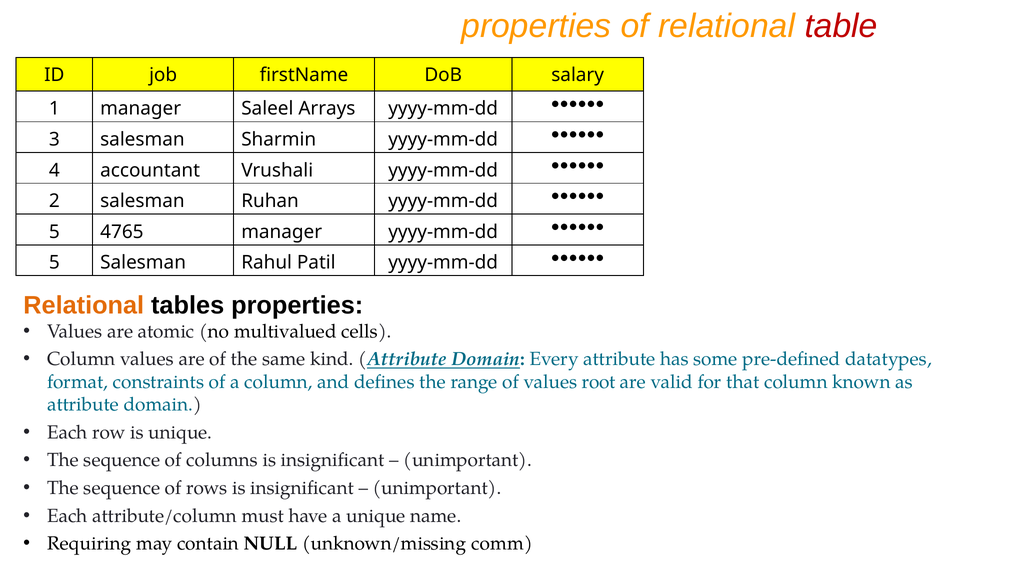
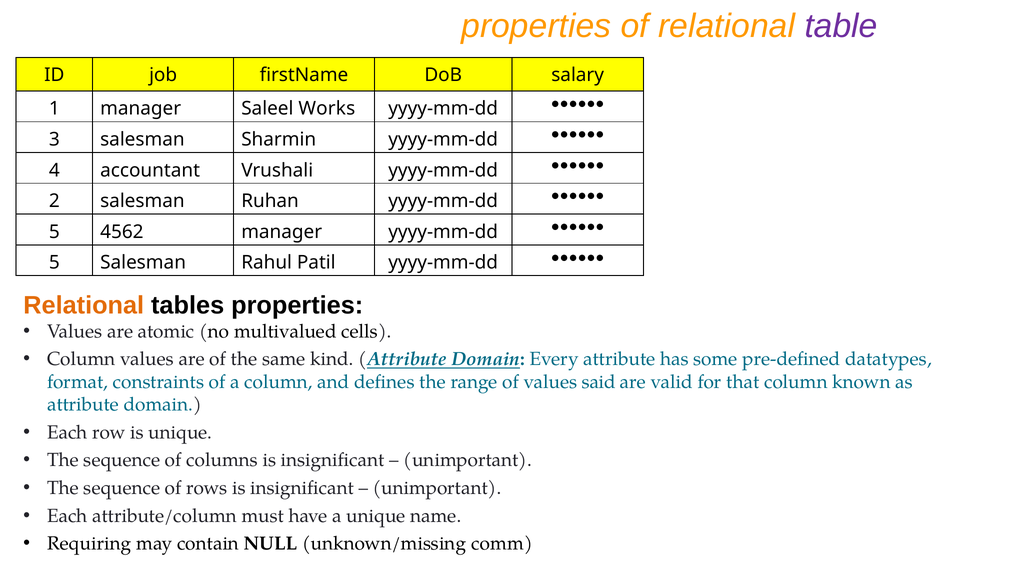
table colour: red -> purple (841, 26)
Arrays: Arrays -> Works (327, 109)
4765: 4765 -> 4562 (122, 232)
root: root -> said (599, 382)
